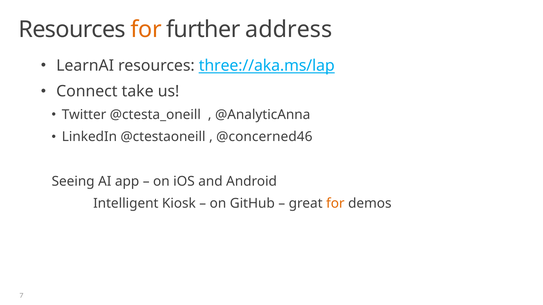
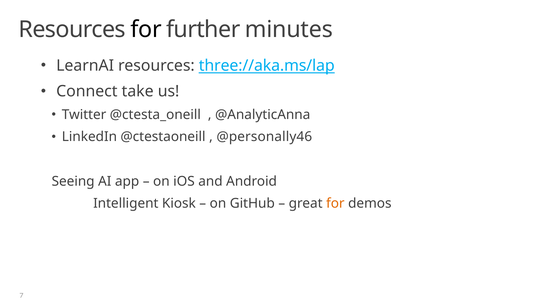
for colour: orange -> black (146, 29)
address: address -> minutes (289, 29)
@concerned46: @concerned46 -> @personally46 (264, 137)
